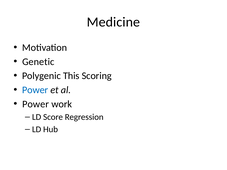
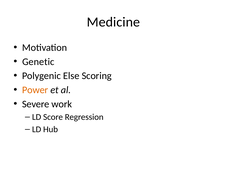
This: This -> Else (71, 76)
Power colour: blue -> orange (35, 90)
Power: Power -> Severe (36, 104)
